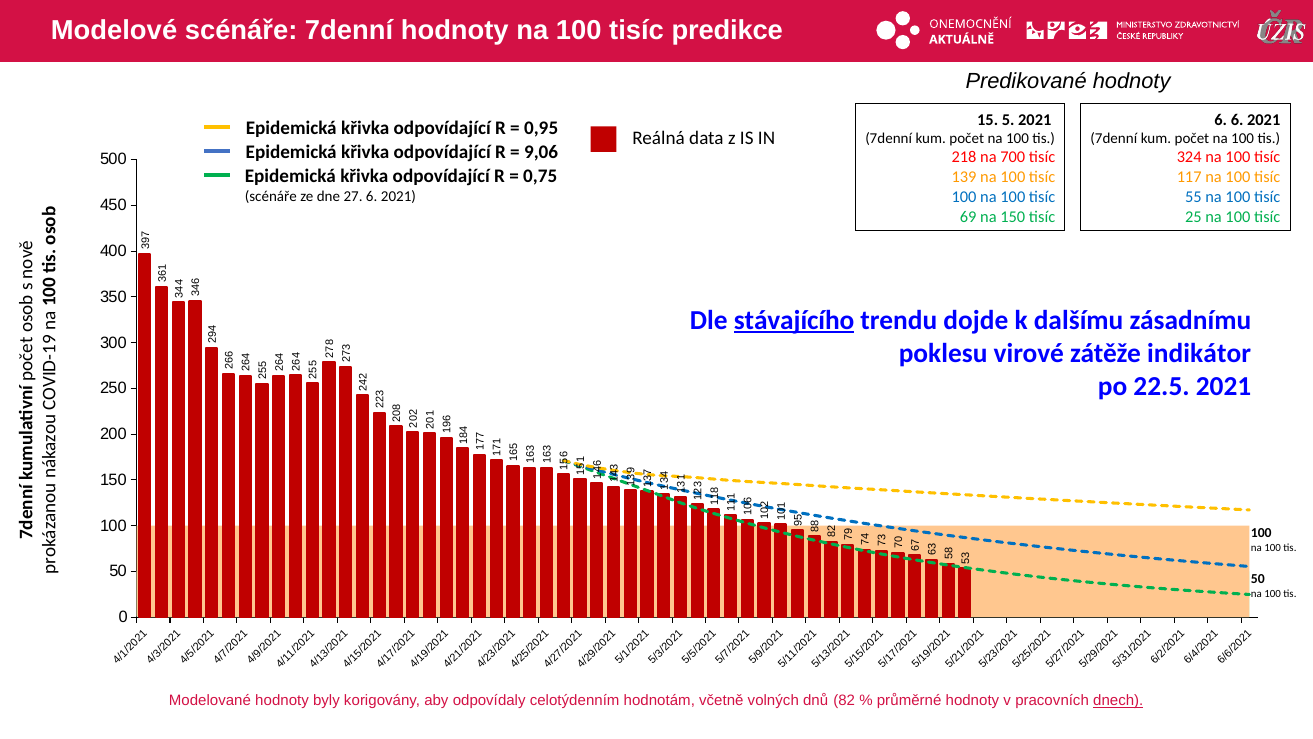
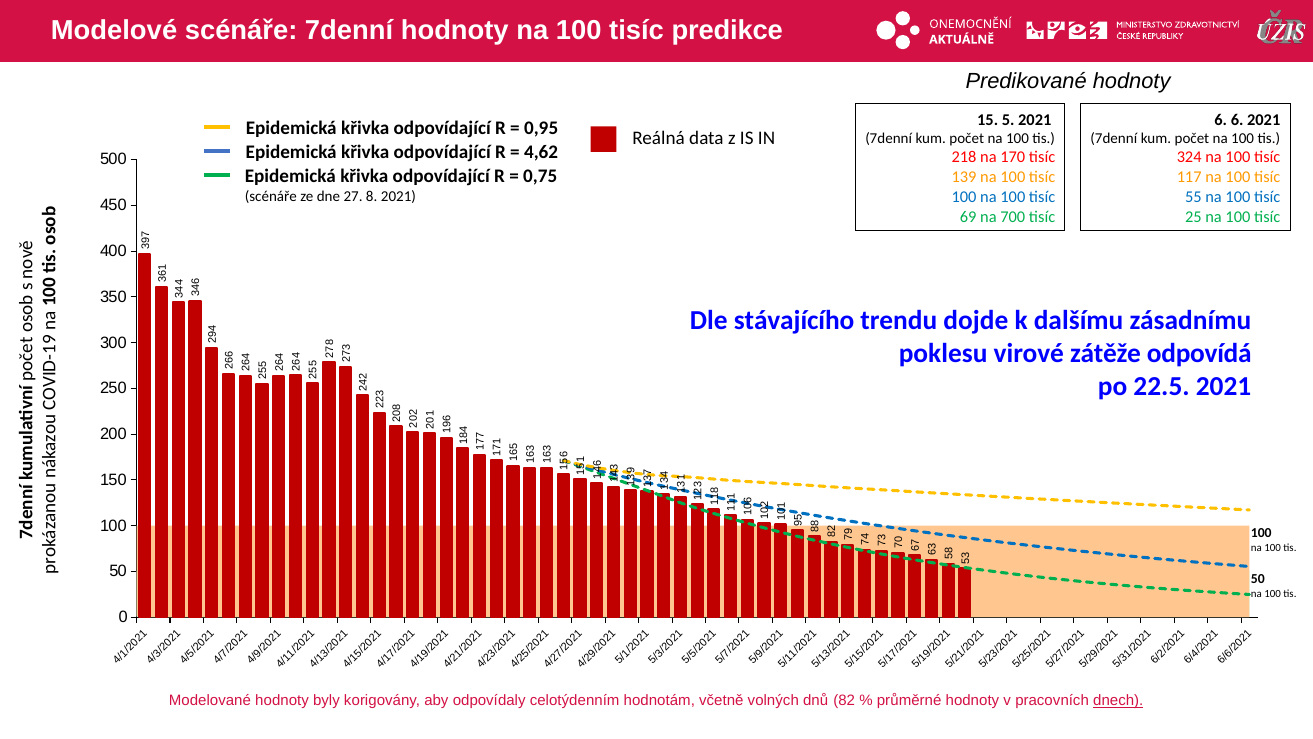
9,06: 9,06 -> 4,62 (541, 152)
700: 700 -> 170 (1013, 157)
27 6: 6 -> 8 (372, 197)
na 150: 150 -> 700 (1013, 217)
stávajícího underline: present -> none (794, 320)
indikátor: indikátor -> odpovídá (1199, 353)
